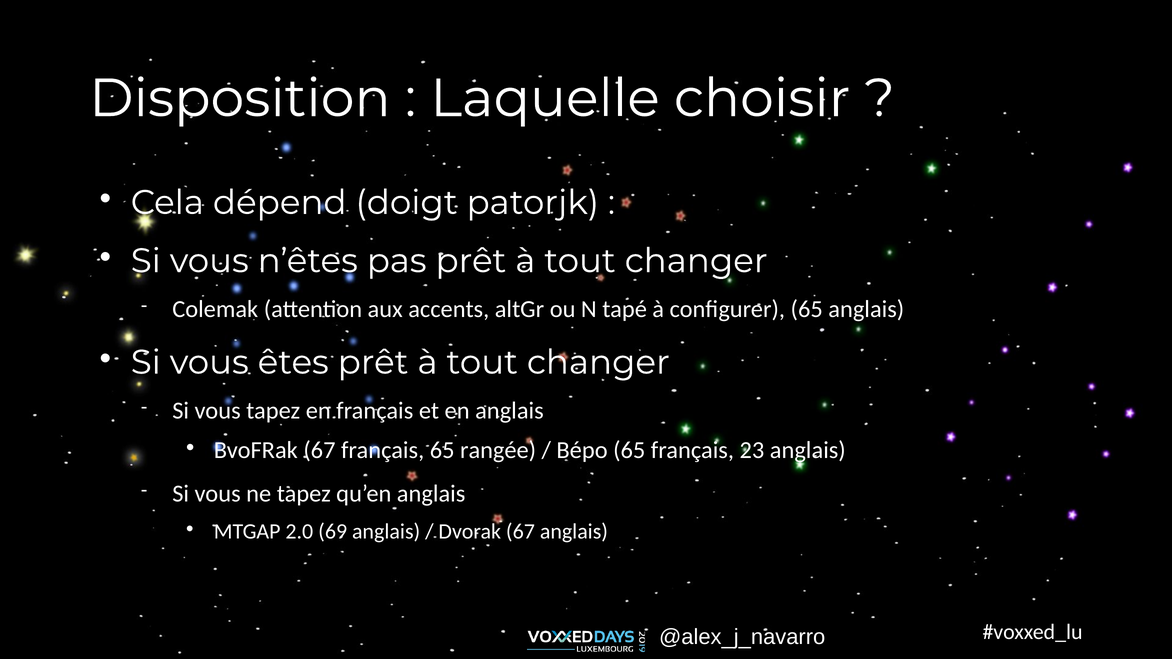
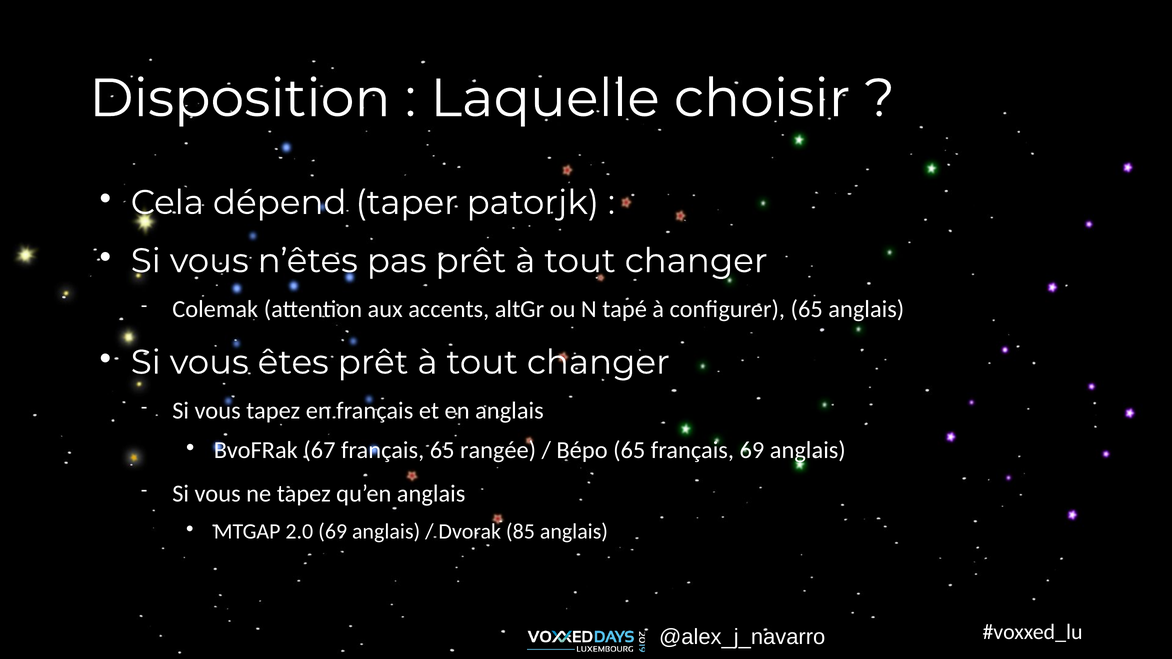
doigt: doigt -> taper (407, 203)
français 23: 23 -> 69 (752, 451)
Dvorak 67: 67 -> 85 (520, 532)
